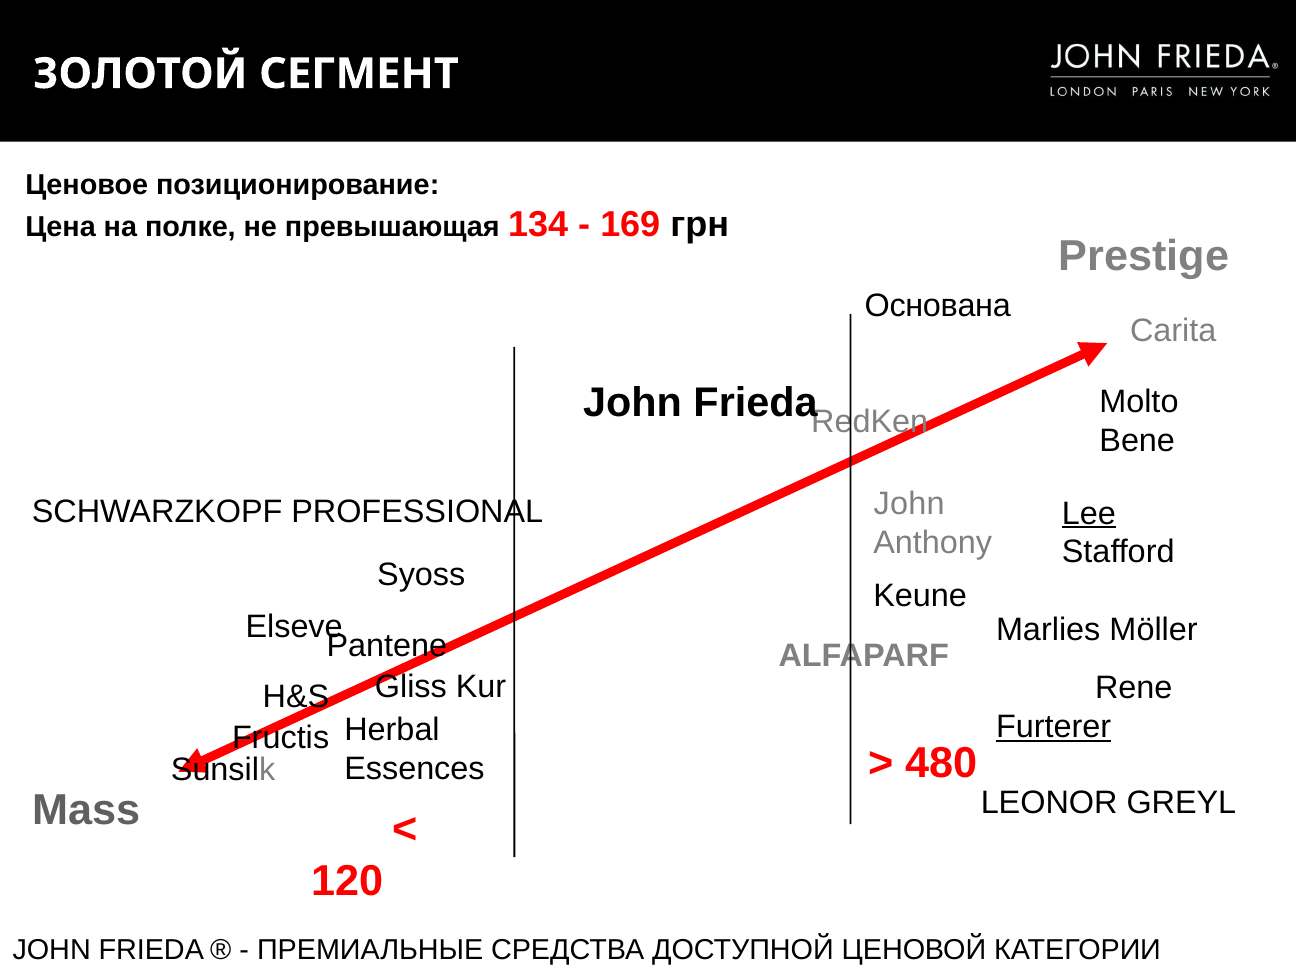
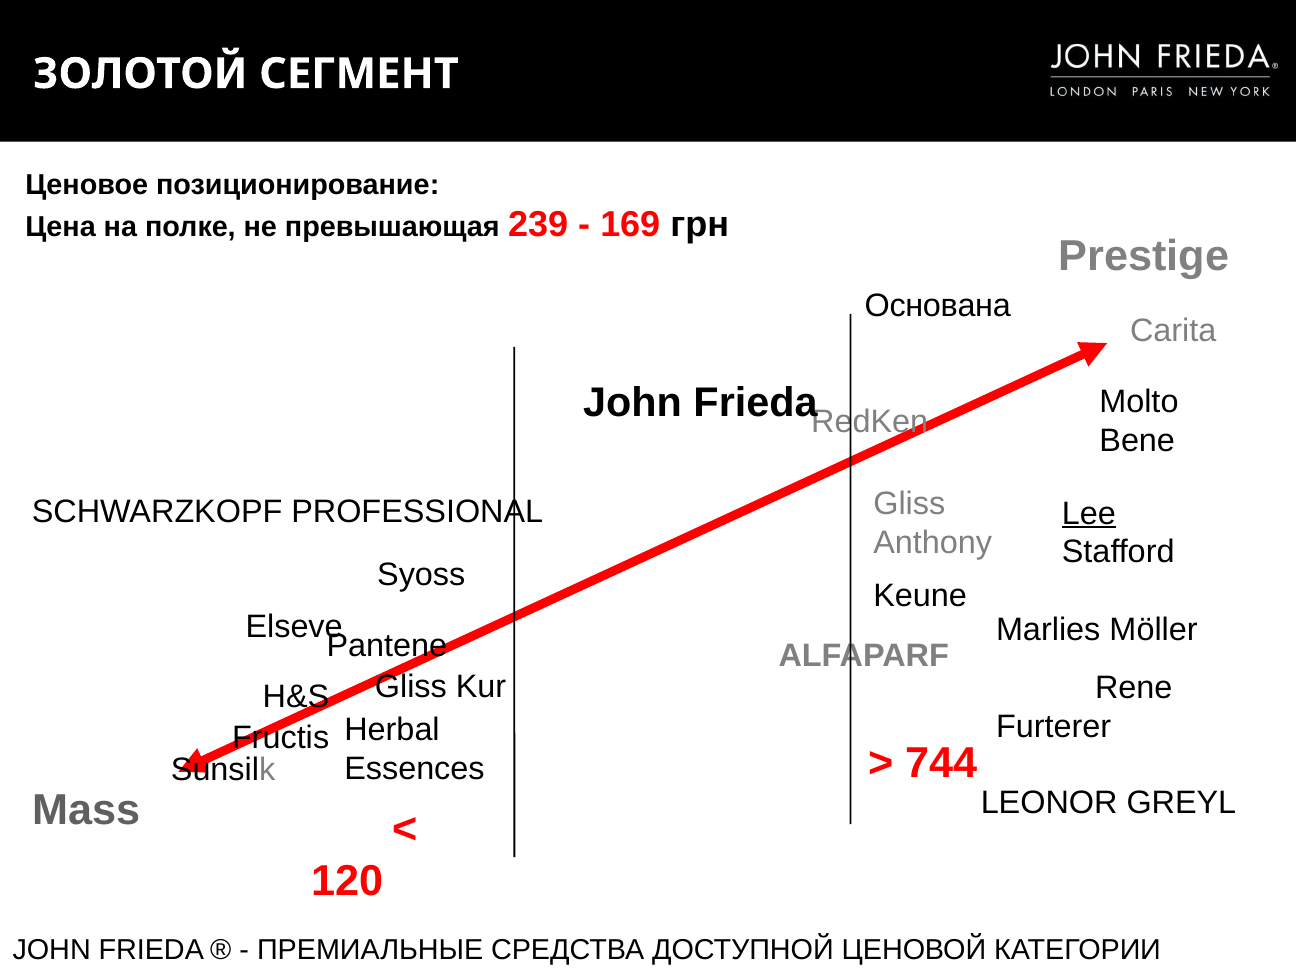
134: 134 -> 239 (538, 225)
John: John -> Gliss (909, 504)
Furterer underline: present -> none (1054, 727)
480: 480 -> 744 (942, 763)
